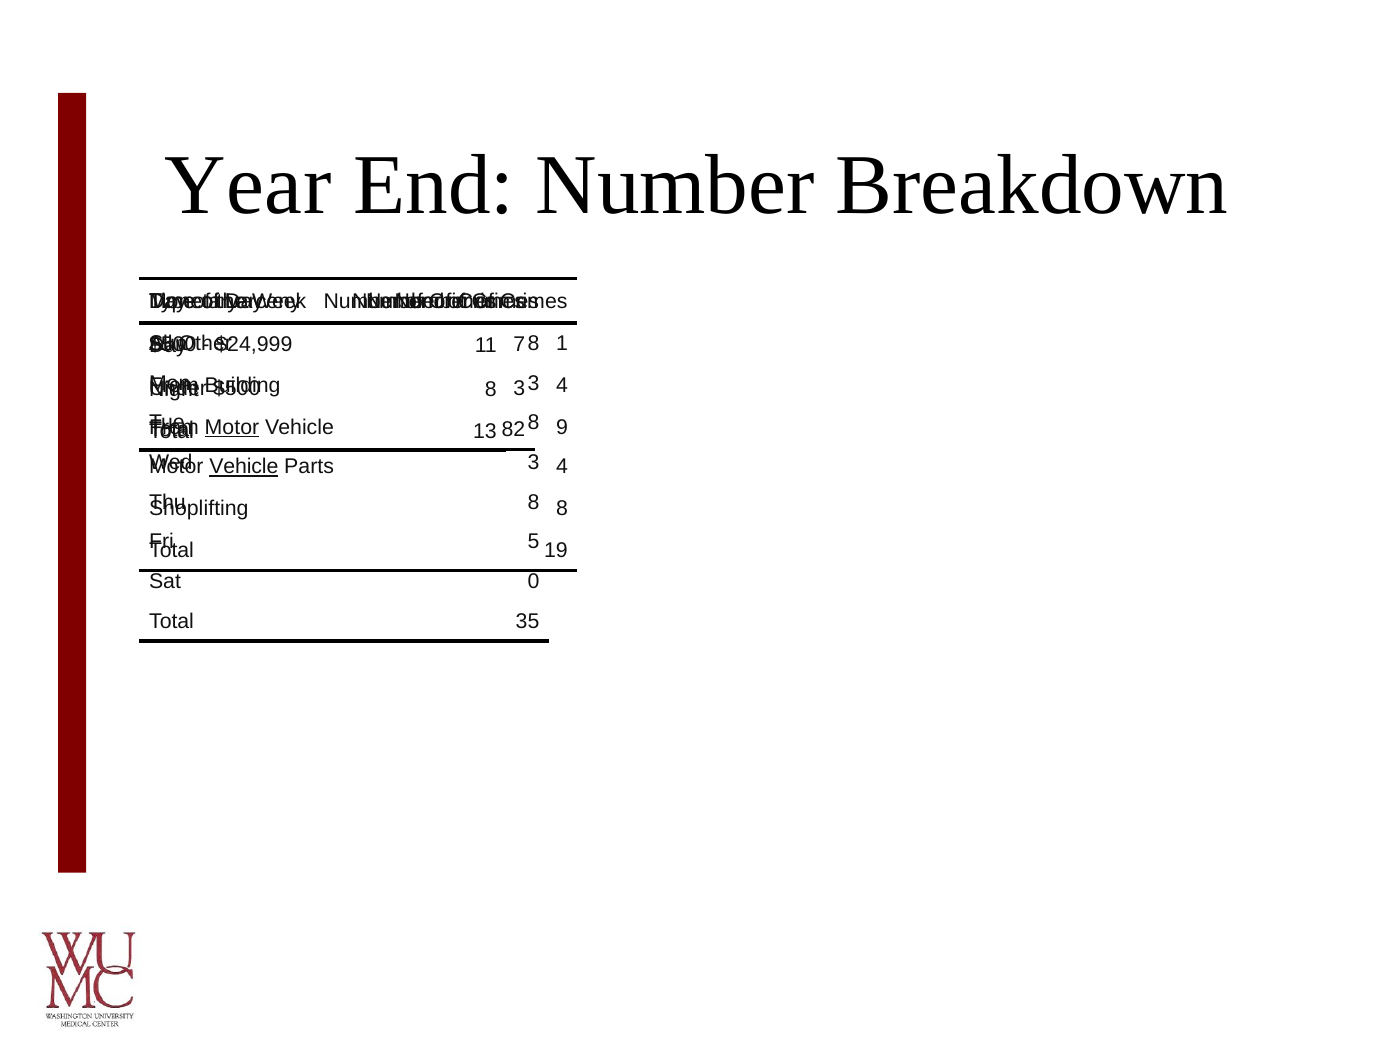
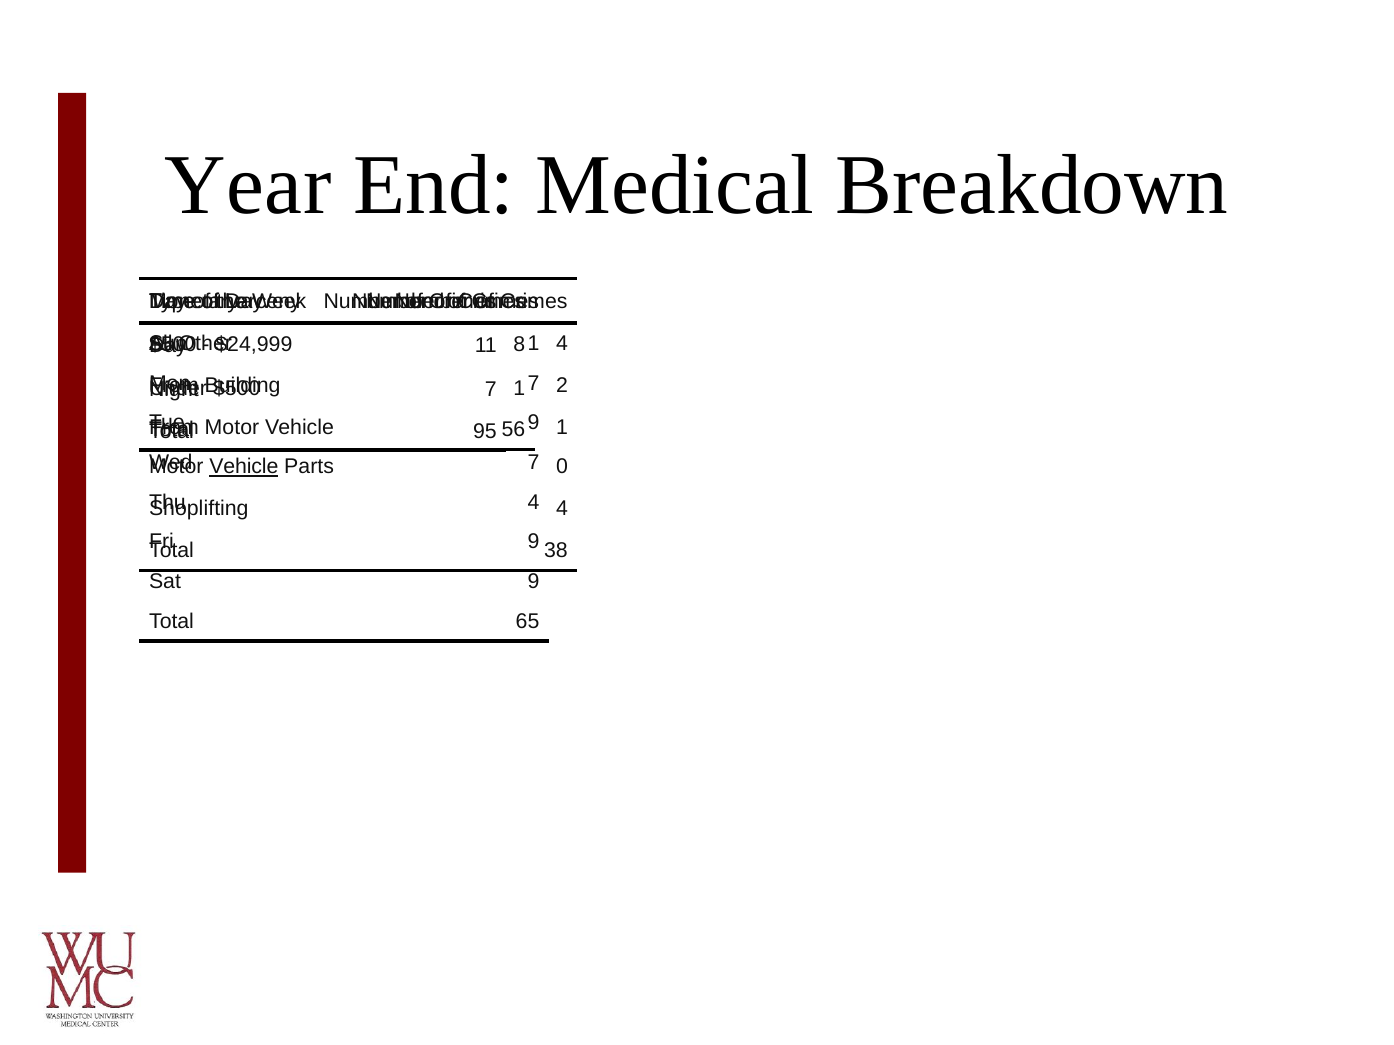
End Number: Number -> Medical (675, 186)
8: 8 -> 1 (533, 343)
1: 1 -> 4 (562, 343)
7: 7 -> 8 (519, 345)
3: 3 -> 7 (533, 383)
4: 4 -> 2 (562, 385)
3: 3 -> 1 (519, 389)
8: 8 -> 7 (491, 389)
8: 8 -> 9 (533, 423)
Motor underline: present -> none (232, 427)
Vehicle 9: 9 -> 1 (562, 427)
82: 82 -> 56 (513, 430)
13: 13 -> 95 (485, 431)
3: 3 -> 7 (533, 463)
Parts 4: 4 -> 0 (562, 467)
8: 8 -> 4 (533, 502)
8: 8 -> 4 (562, 509)
5: 5 -> 9 (533, 542)
19: 19 -> 38 (556, 551)
Sat 0: 0 -> 9 (533, 582)
35: 35 -> 65 (528, 622)
